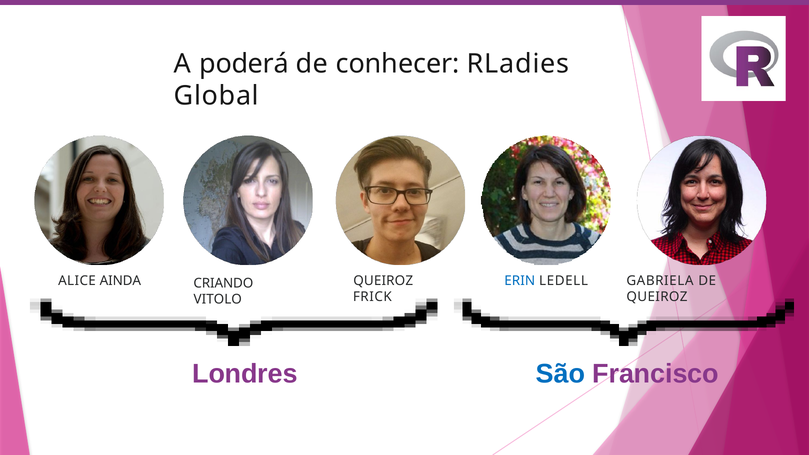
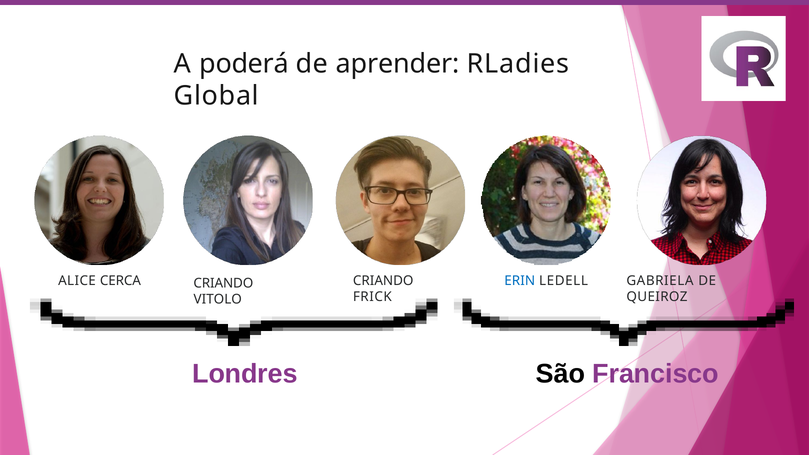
conhecer: conhecer -> aprender (398, 64)
AINDA: AINDA -> CERCA (120, 281)
QUEIROZ: QUEIROZ -> CRIANDO (383, 281)
São colour: blue -> black (560, 374)
